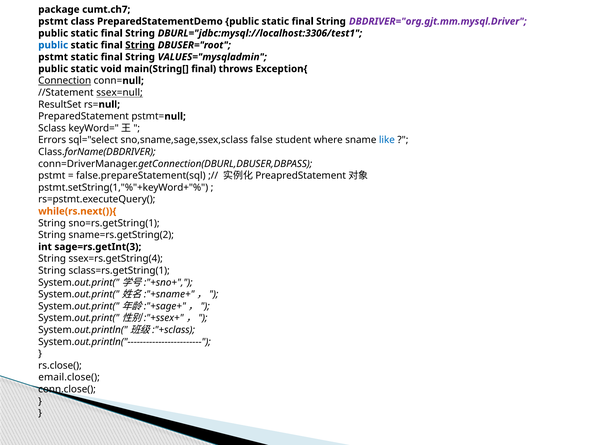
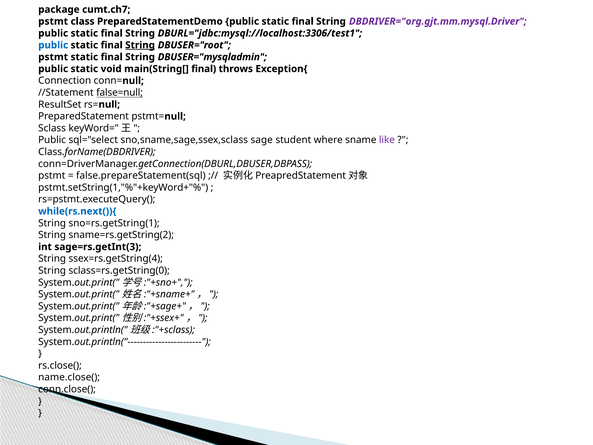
VALUES="mysqladmin: VALUES="mysqladmin -> DBUSER="mysqladmin (212, 57)
Connection underline: present -> none (65, 81)
ssex=null: ssex=null -> false=null (120, 93)
Errors: Errors -> Public (52, 140)
false: false -> sage (262, 140)
like colour: blue -> purple (387, 140)
while(rs.next()){ colour: orange -> blue (77, 211)
sclass=rs.getString(1: sclass=rs.getString(1 -> sclass=rs.getString(0 (119, 270)
email.close(: email.close( -> name.close( (69, 377)
